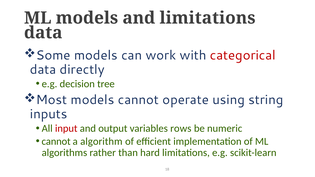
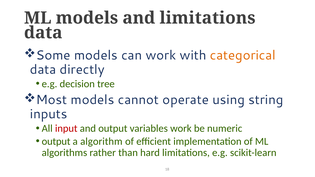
categorical colour: red -> orange (243, 55)
variables rows: rows -> work (181, 129)
cannot: cannot -> output (56, 142)
